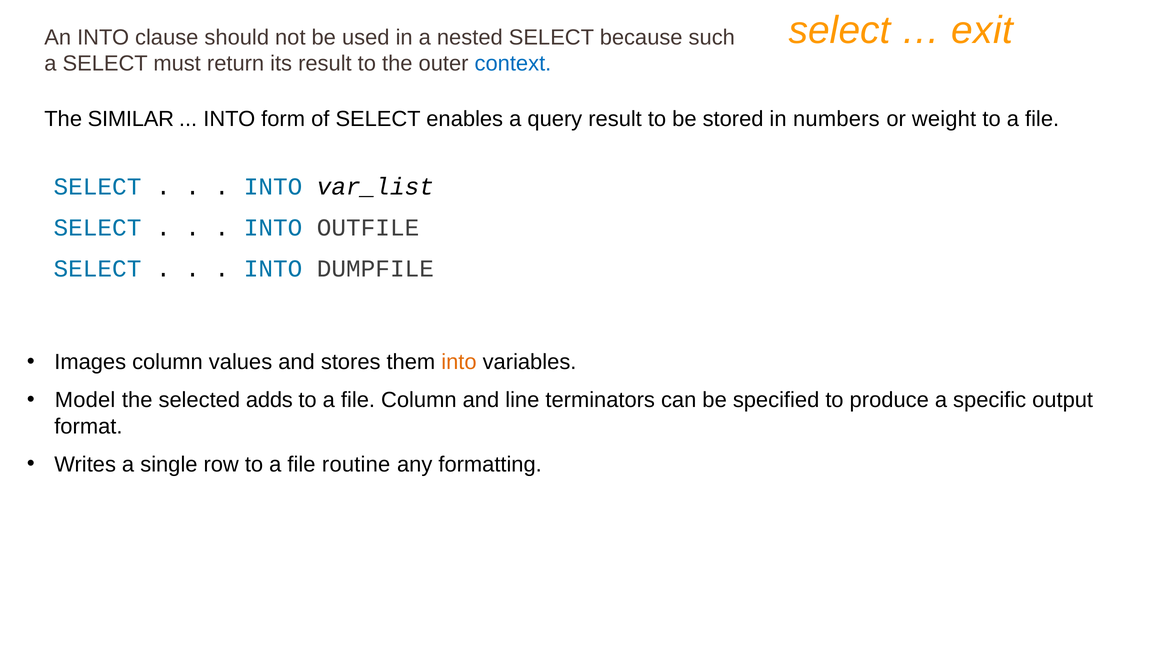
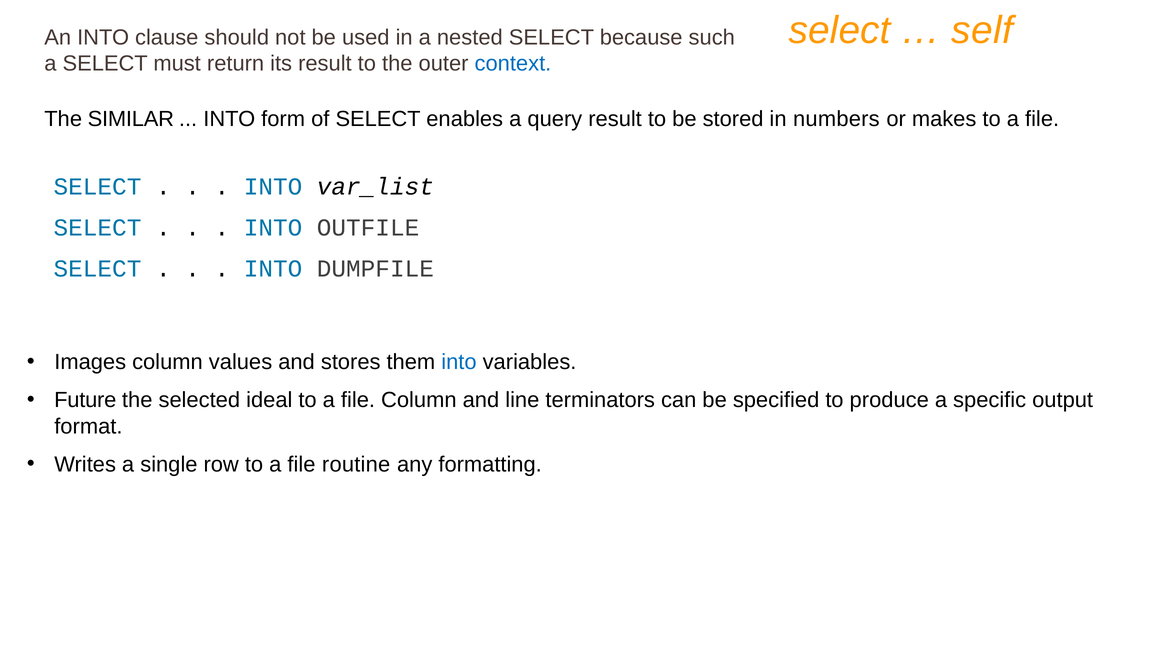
exit: exit -> self (982, 30)
weight: weight -> makes (944, 119)
into colour: orange -> blue (459, 362)
Model: Model -> Future (85, 400)
adds: adds -> ideal (269, 400)
